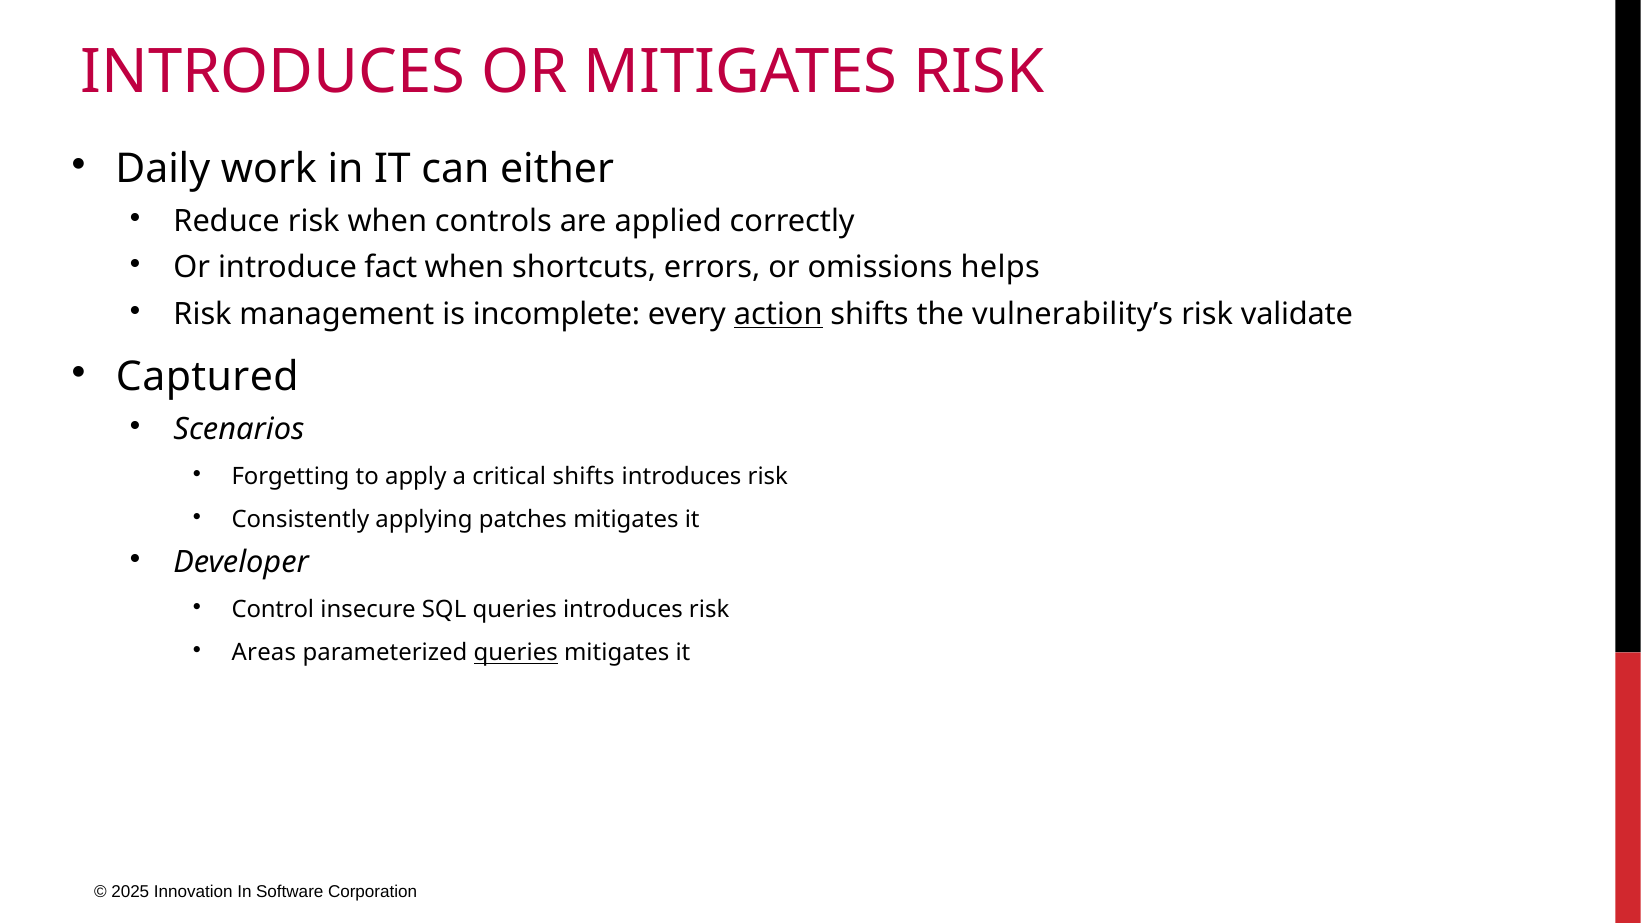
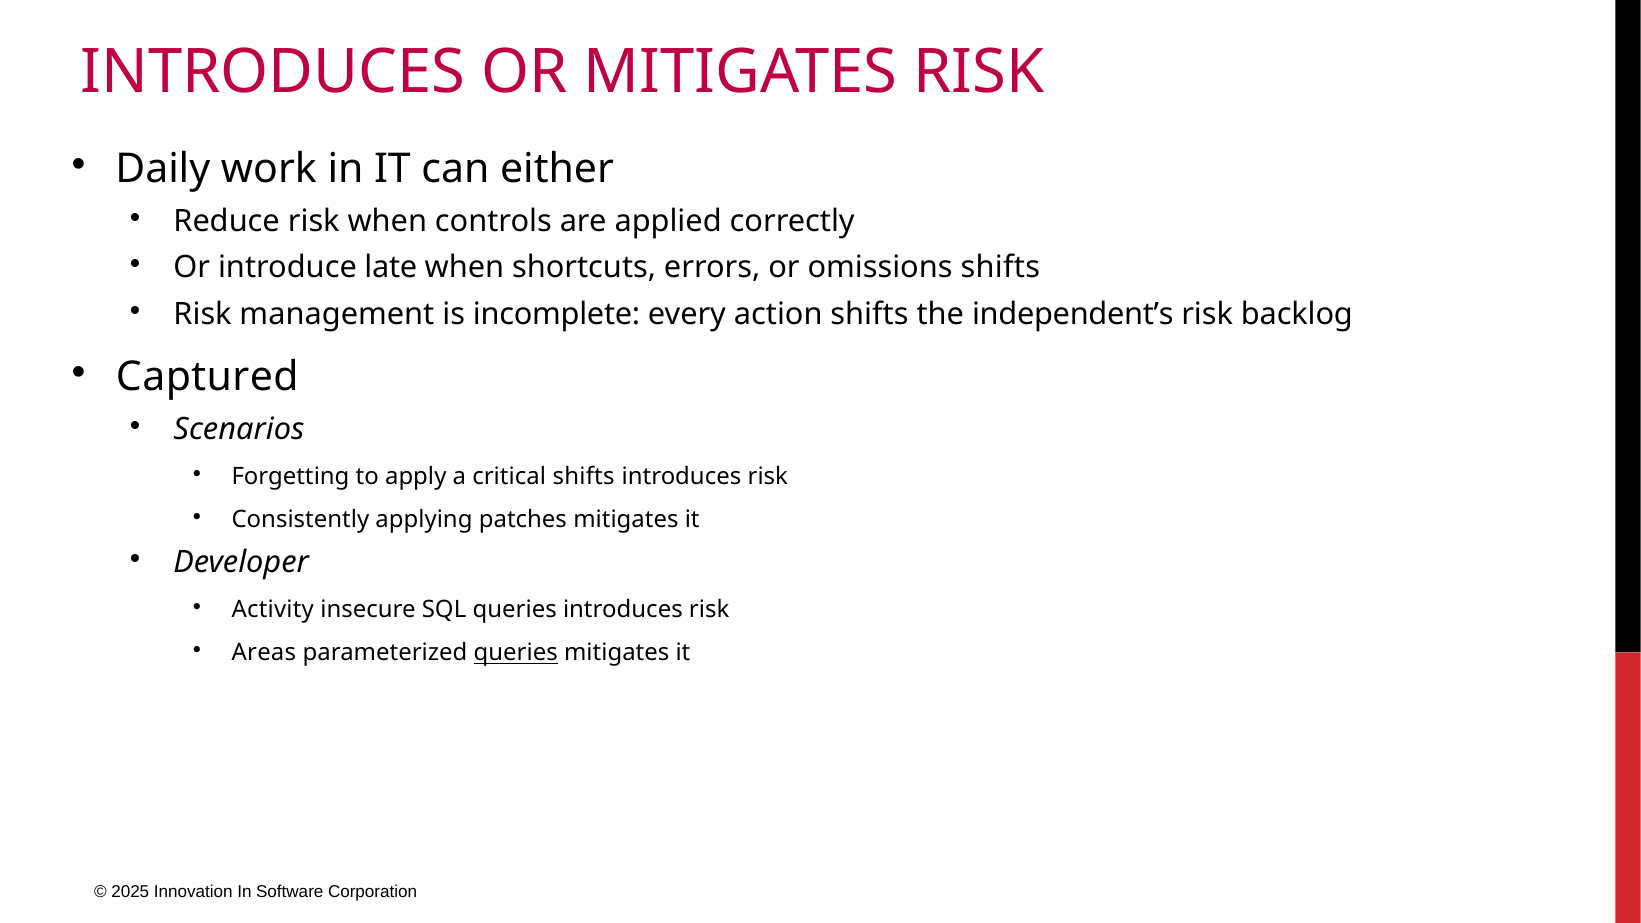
fact: fact -> late (391, 268)
omissions helps: helps -> shifts (1000, 268)
action underline: present -> none (778, 314)
vulnerability’s: vulnerability’s -> independent’s (1073, 314)
validate: validate -> backlog (1297, 314)
Control: Control -> Activity (273, 610)
